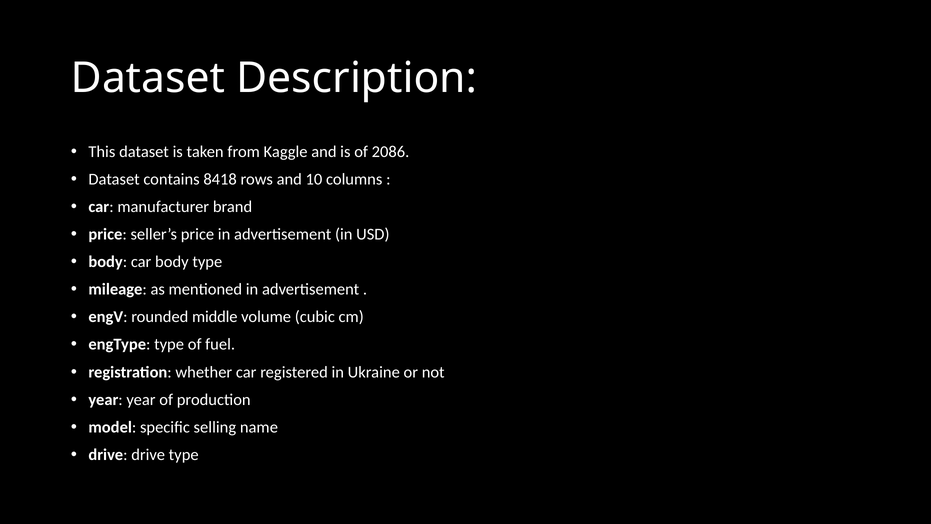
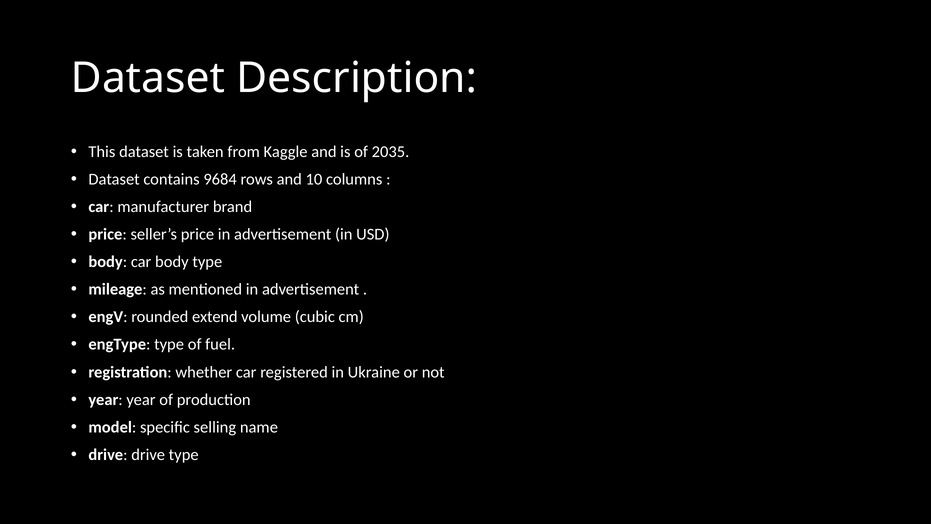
2086: 2086 -> 2035 (391, 152)
8418: 8418 -> 9684 (220, 179)
middle: middle -> extend (215, 317)
